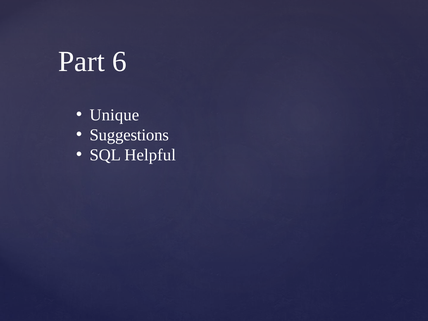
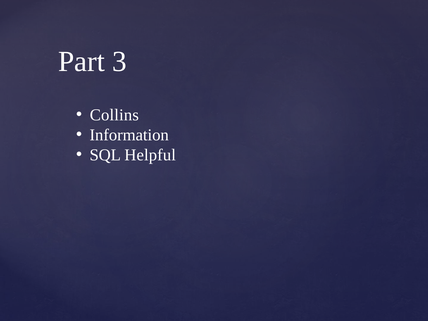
6: 6 -> 3 (120, 61)
Unique: Unique -> Collins (114, 115)
Suggestions: Suggestions -> Information (129, 135)
